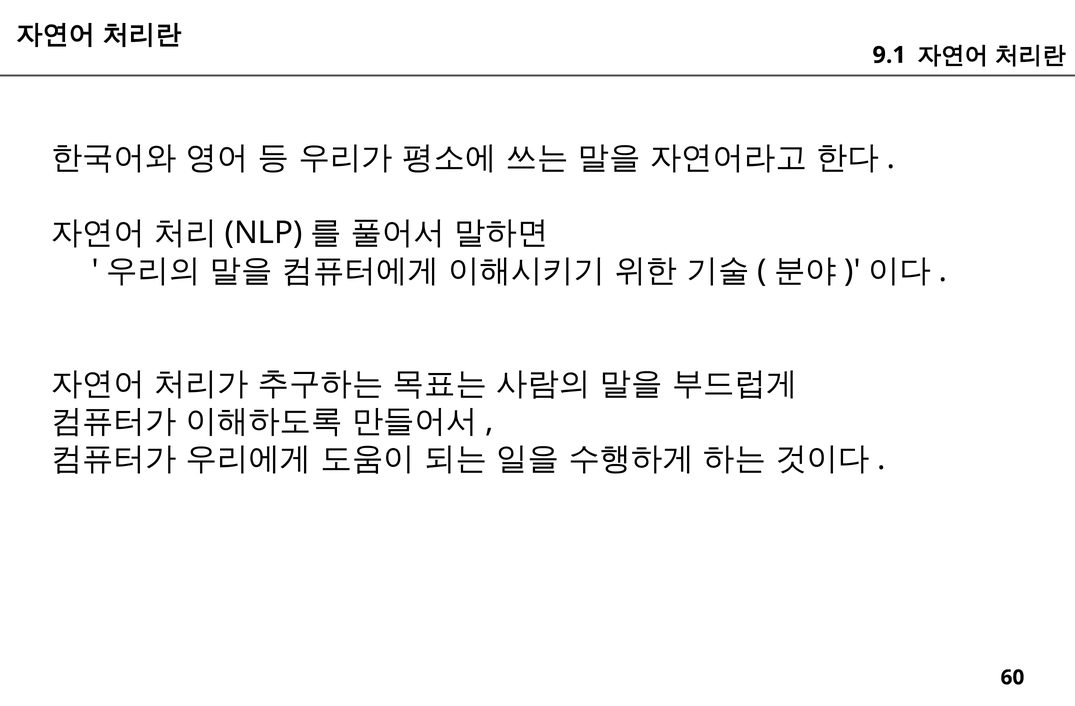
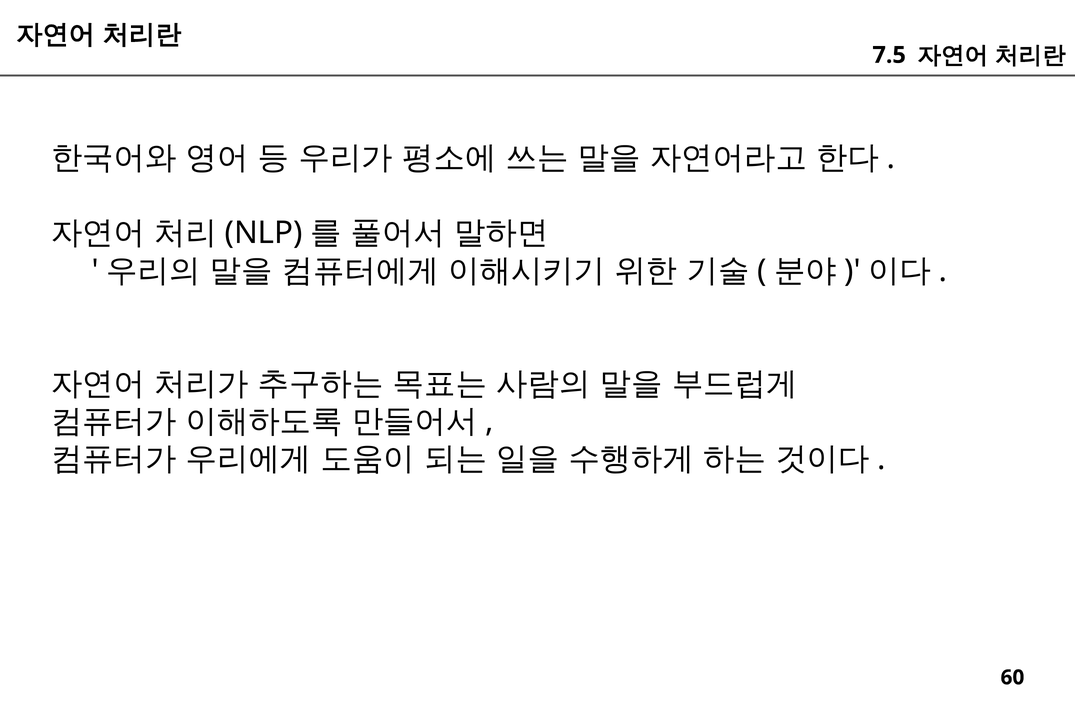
9.1: 9.1 -> 7.5 (889, 55)
